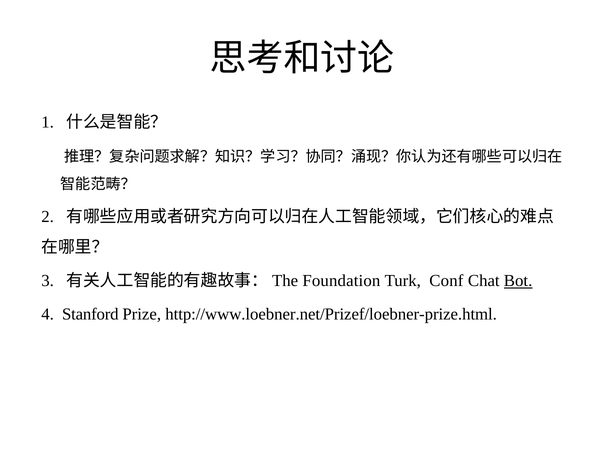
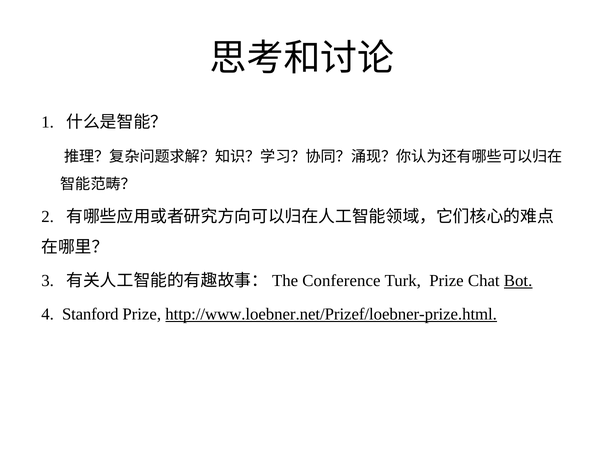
Foundation: Foundation -> Conference (341, 281)
Turk Conf: Conf -> Prize (446, 281)
http://www.loebner.net/Prizef/loebner-prize.html underline: none -> present (331, 314)
